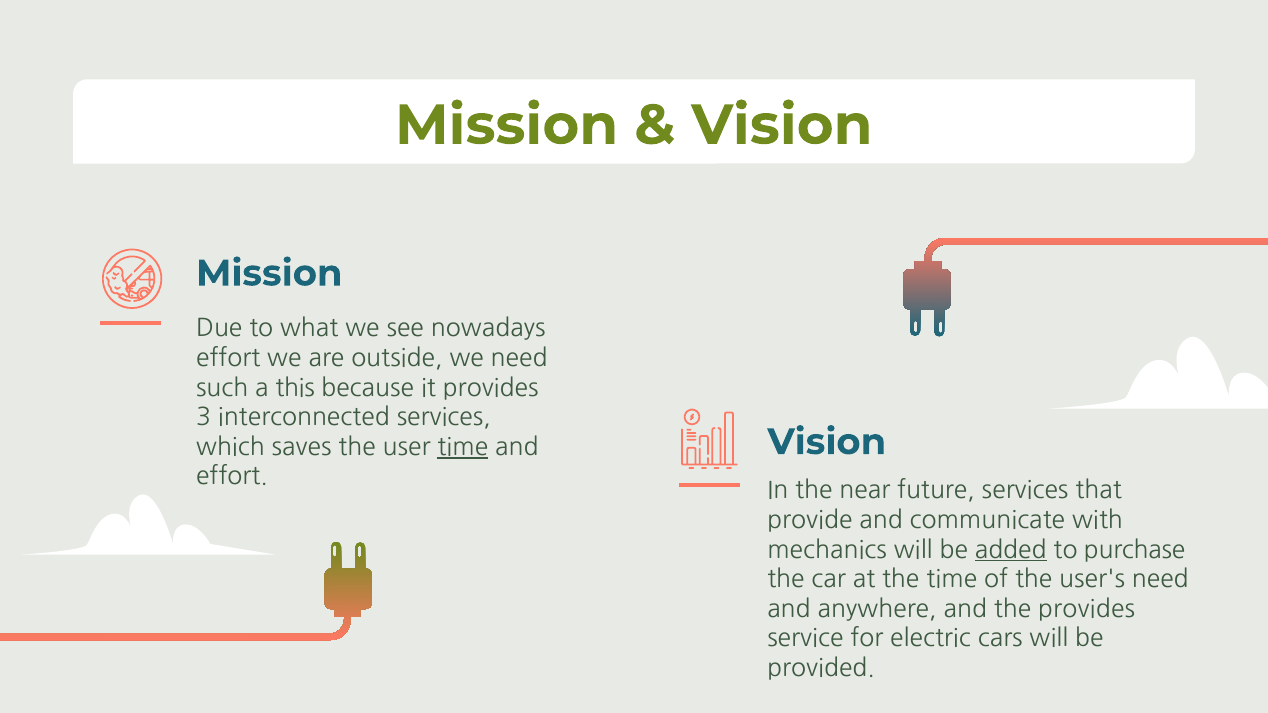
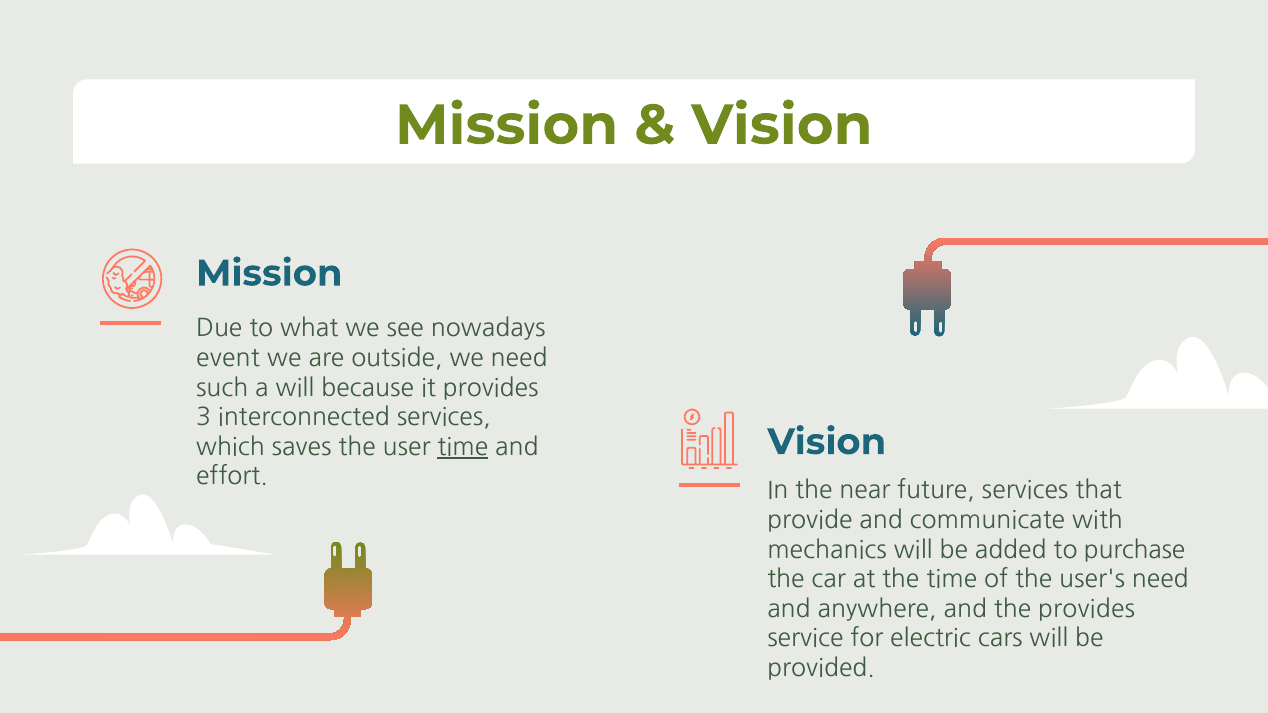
effort: effort -> event (228, 359)
a this: this -> will (295, 388)
added underline: present -> none (1011, 550)
